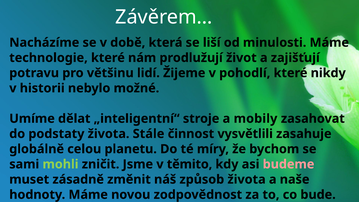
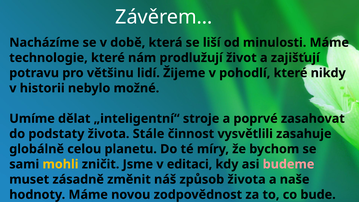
mobily: mobily -> poprvé (256, 119)
mohli colour: light green -> yellow (61, 164)
těmito: těmito -> editaci (190, 164)
